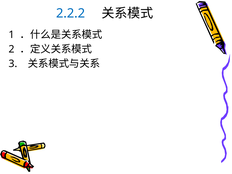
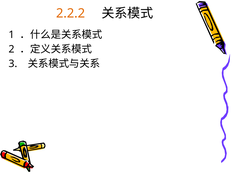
2.2.2 colour: blue -> orange (71, 13)
